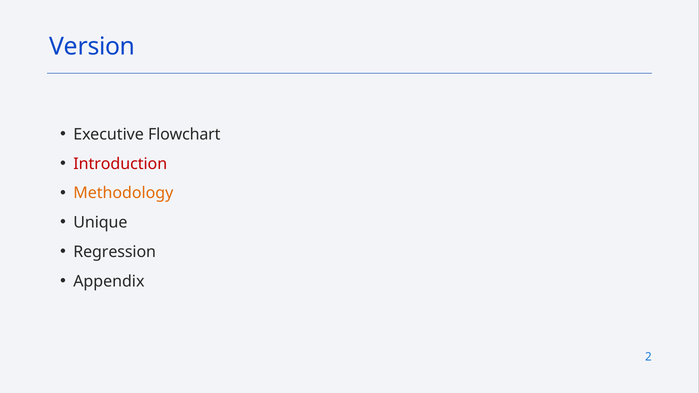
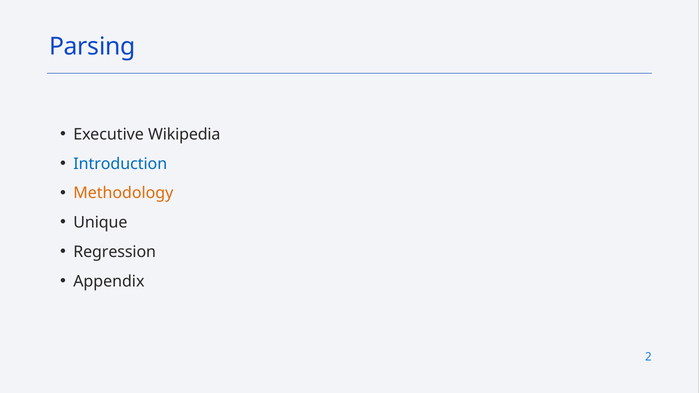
Version: Version -> Parsing (92, 47)
Flowchart: Flowchart -> Wikipedia (184, 134)
Introduction colour: red -> blue (120, 164)
